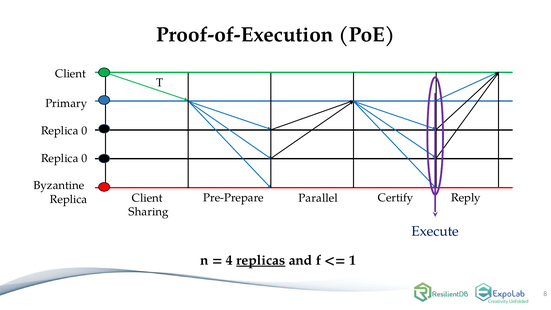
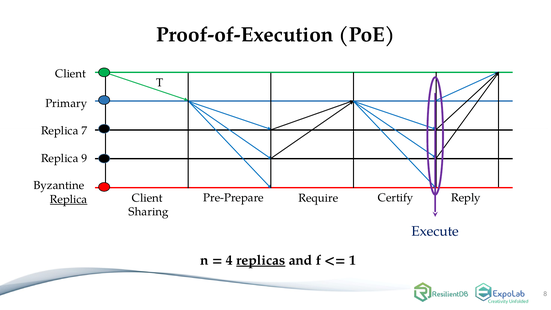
0: 0 -> 7 (84, 131)
0: 0 -> 9 (84, 158)
Parallel: Parallel -> Require (318, 198)
Replica underline: none -> present (69, 199)
